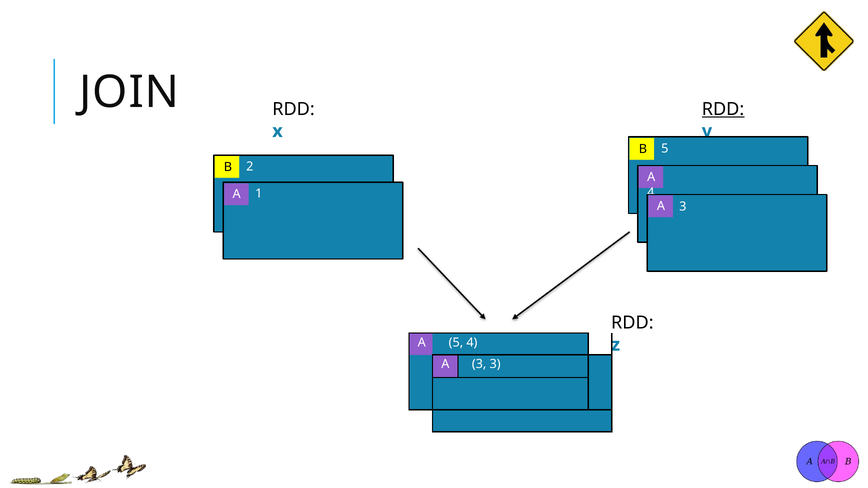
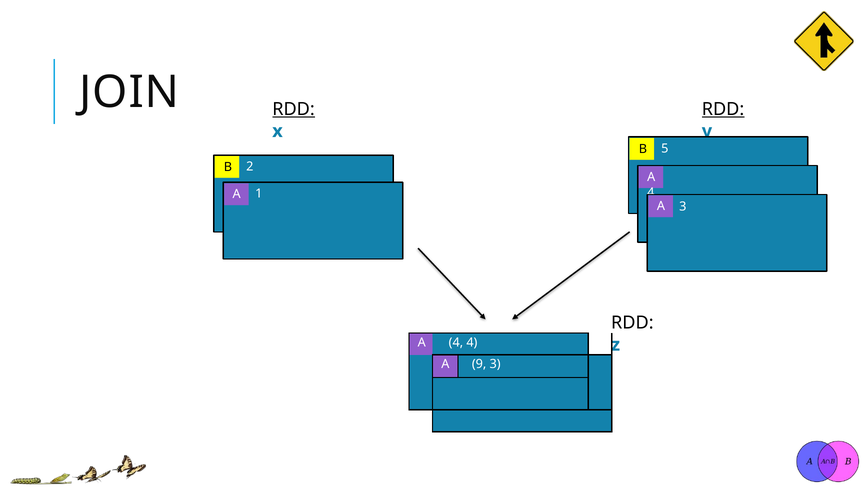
RDD underline: none -> present (294, 109)
5: 5 -> 4 (456, 343)
3: 3 -> 9 (479, 364)
